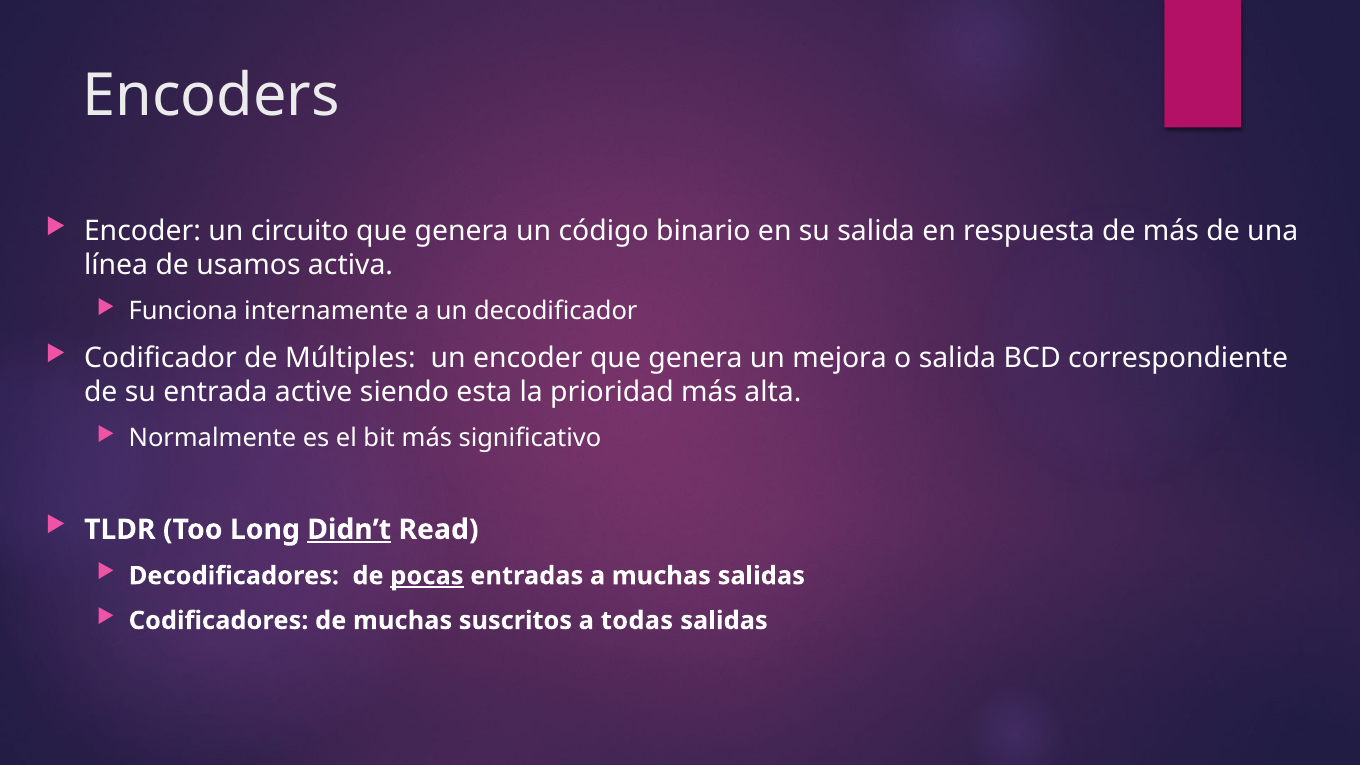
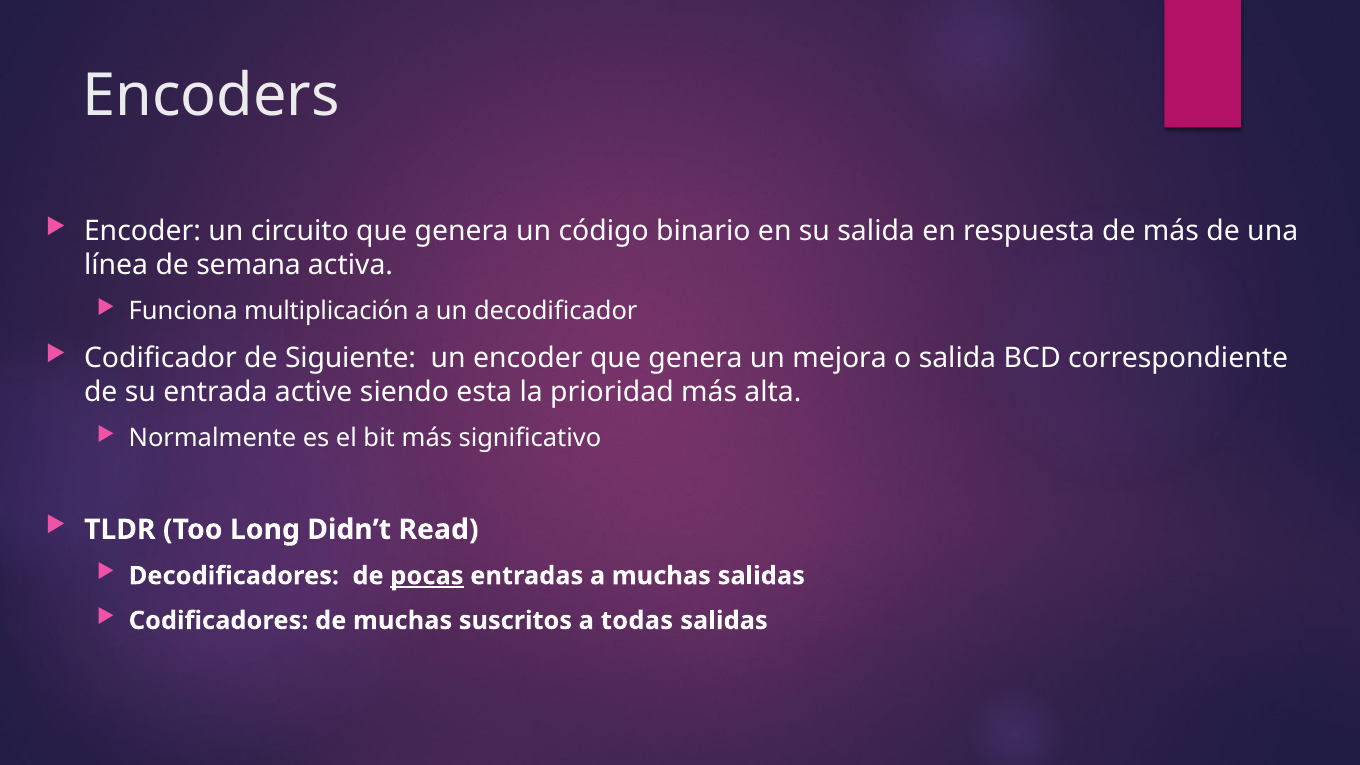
usamos: usamos -> semana (249, 265)
internamente: internamente -> multiplicación (326, 311)
Múltiples: Múltiples -> Siguiente (350, 358)
Didn’t underline: present -> none (349, 530)
